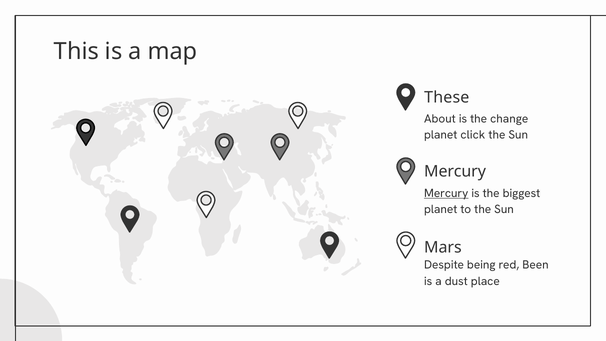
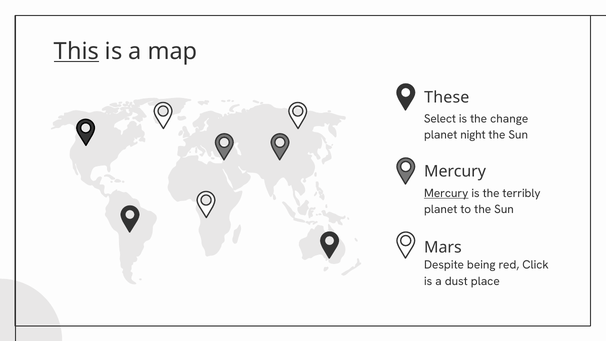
This underline: none -> present (76, 51)
About: About -> Select (440, 119)
click: click -> night (473, 135)
biggest: biggest -> terribly (522, 193)
Been: Been -> Click (535, 265)
